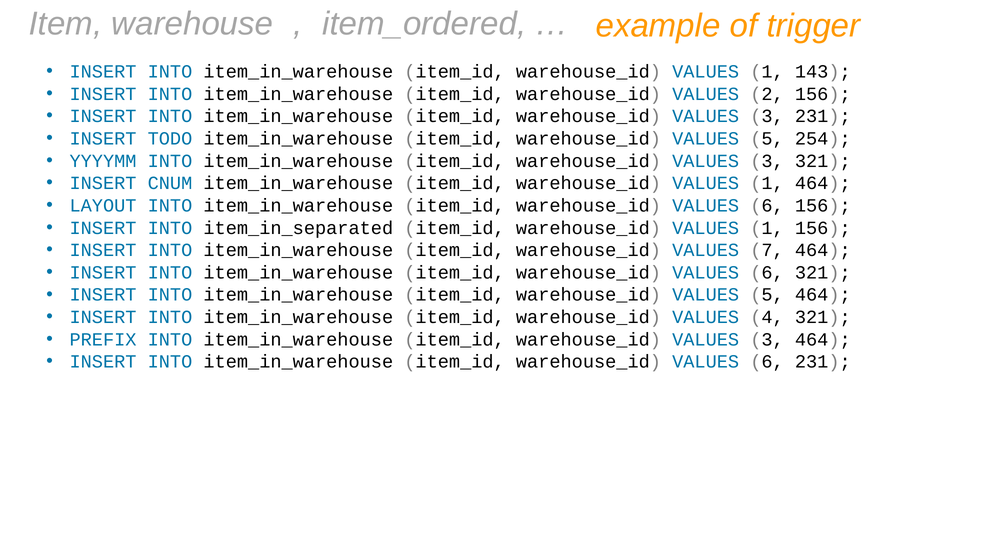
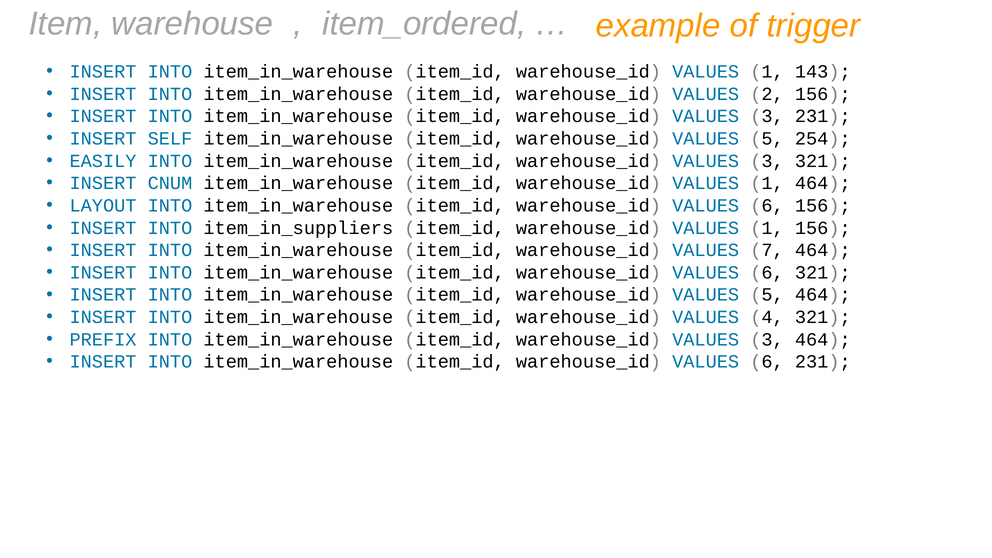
TODO: TODO -> SELF (170, 139)
YYYYMM: YYYYMM -> EASILY (103, 161)
item_in_separated: item_in_separated -> item_in_suppliers (298, 228)
